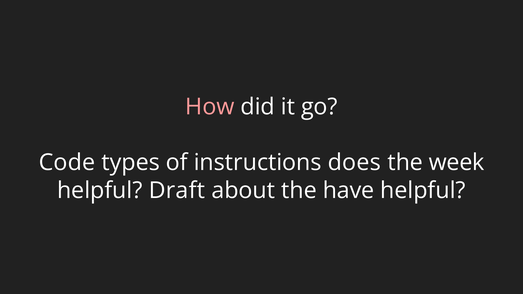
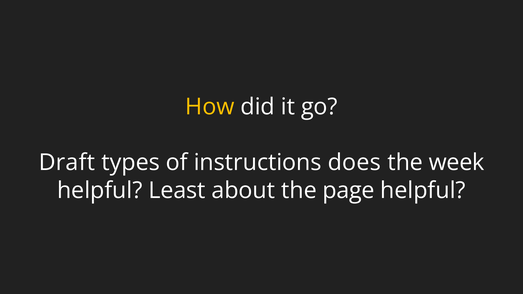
How colour: pink -> yellow (210, 107)
Code: Code -> Draft (67, 163)
Draft: Draft -> Least (177, 191)
have: have -> page (349, 191)
